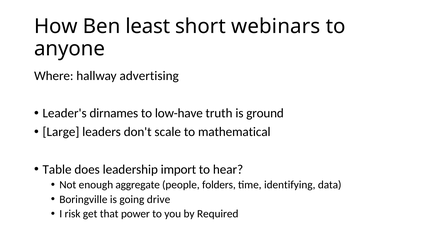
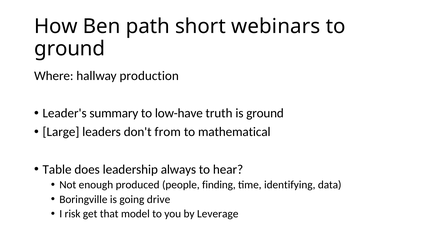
least: least -> path (148, 27)
anyone: anyone -> ground (70, 49)
advertising: advertising -> production (149, 76)
dirnames: dirnames -> summary (114, 113)
scale: scale -> from (168, 132)
import: import -> always (178, 169)
aggregate: aggregate -> produced (138, 185)
folders: folders -> finding (219, 185)
power: power -> model (135, 214)
Required: Required -> Leverage (218, 214)
